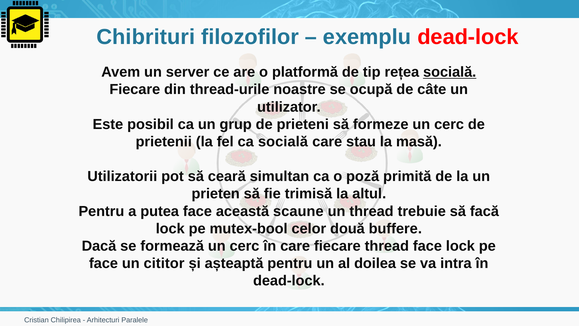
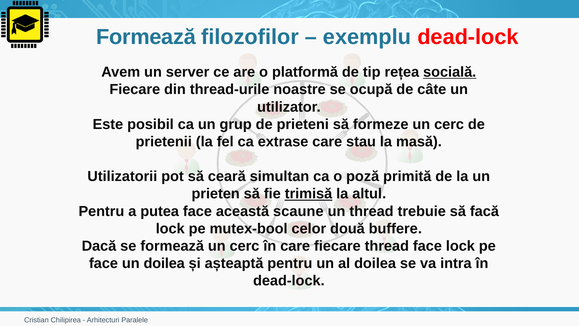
Chibrituri: Chibrituri -> Formează (146, 37)
ca socială: socială -> extrase (283, 142)
trimisă underline: none -> present (308, 194)
un cititor: cititor -> doilea (164, 263)
